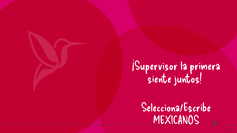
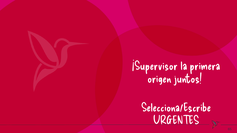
siente: siente -> origen (160, 79)
MEXICANOS: MEXICANOS -> URGENTES (176, 121)
